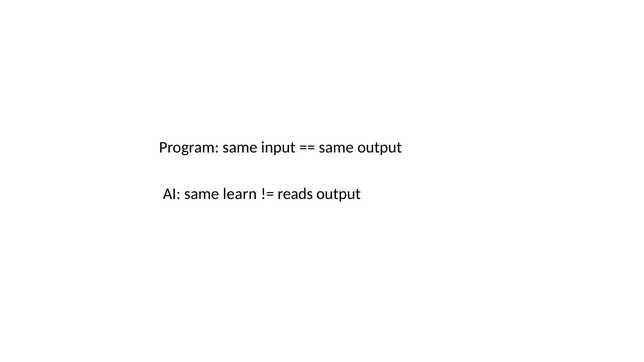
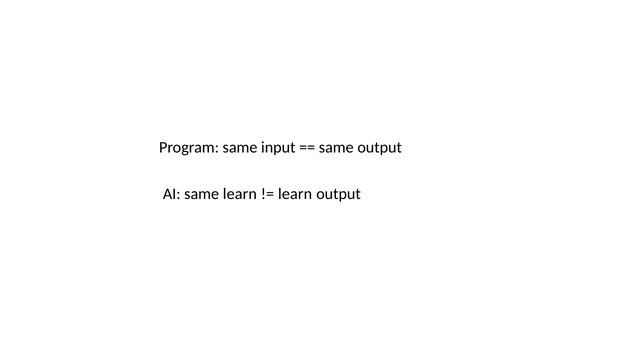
reads: reads -> learn (295, 194)
